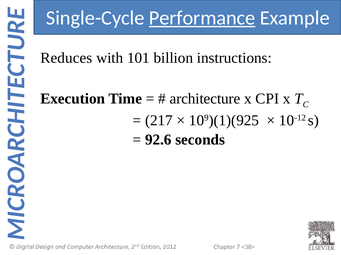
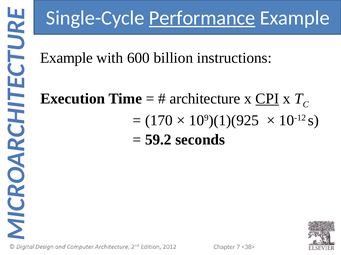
Reduces: Reduces -> Example (66, 58)
101: 101 -> 600 (138, 58)
CPI underline: none -> present (267, 99)
217: 217 -> 170 (159, 121)
92.6: 92.6 -> 59.2 (158, 140)
